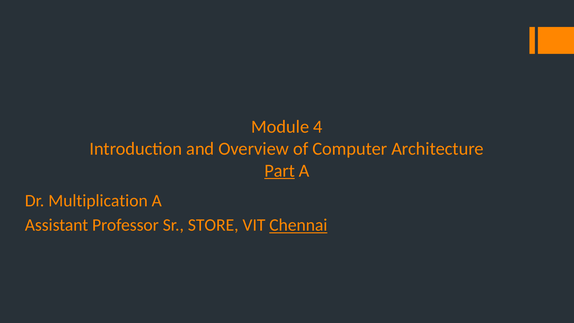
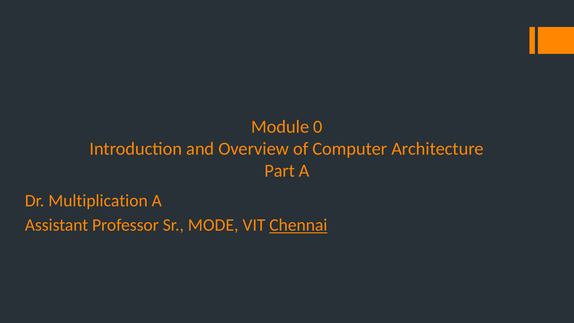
4: 4 -> 0 (318, 127)
Part underline: present -> none (280, 171)
STORE: STORE -> MODE (213, 225)
